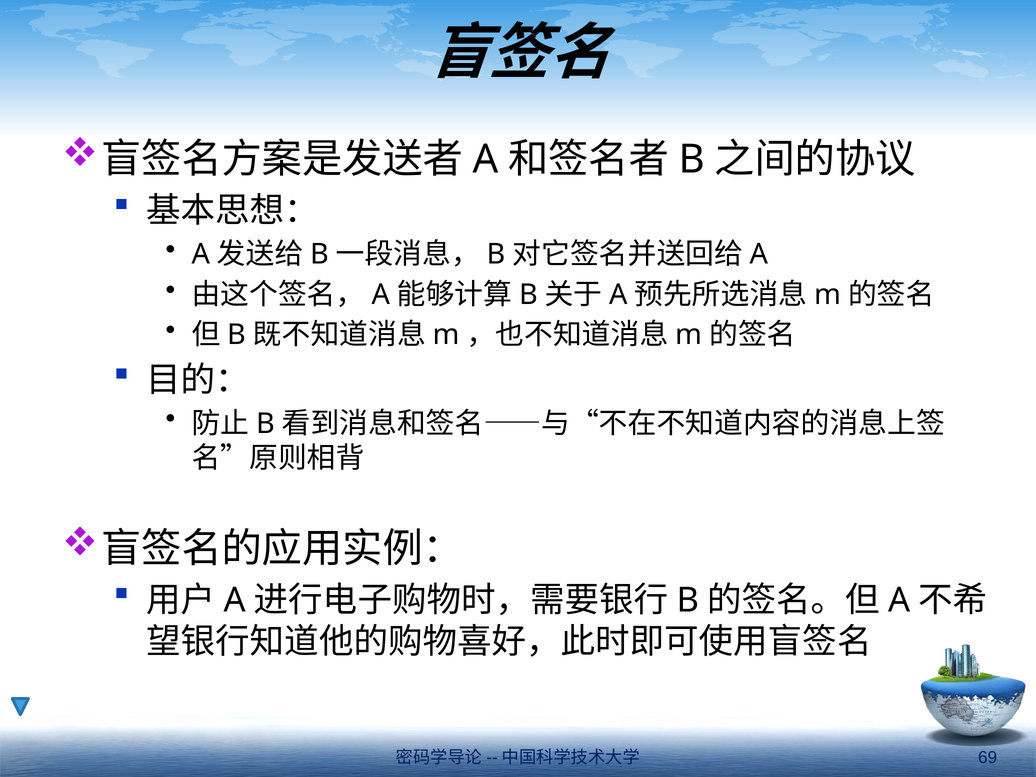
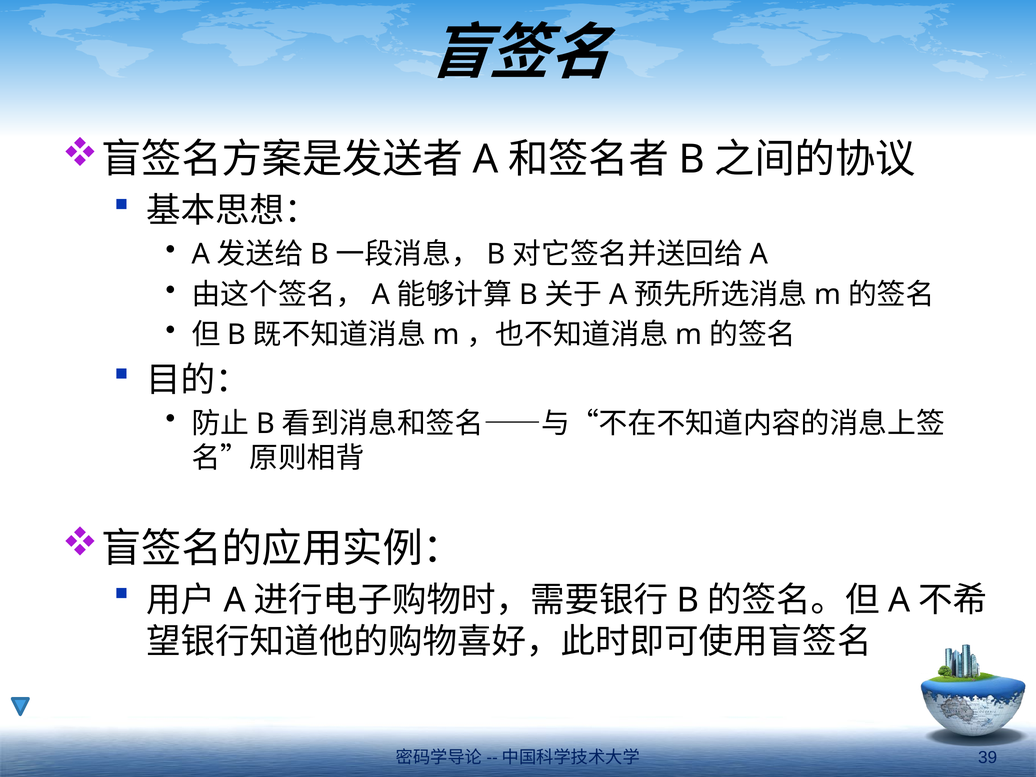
69: 69 -> 39 (988, 757)
